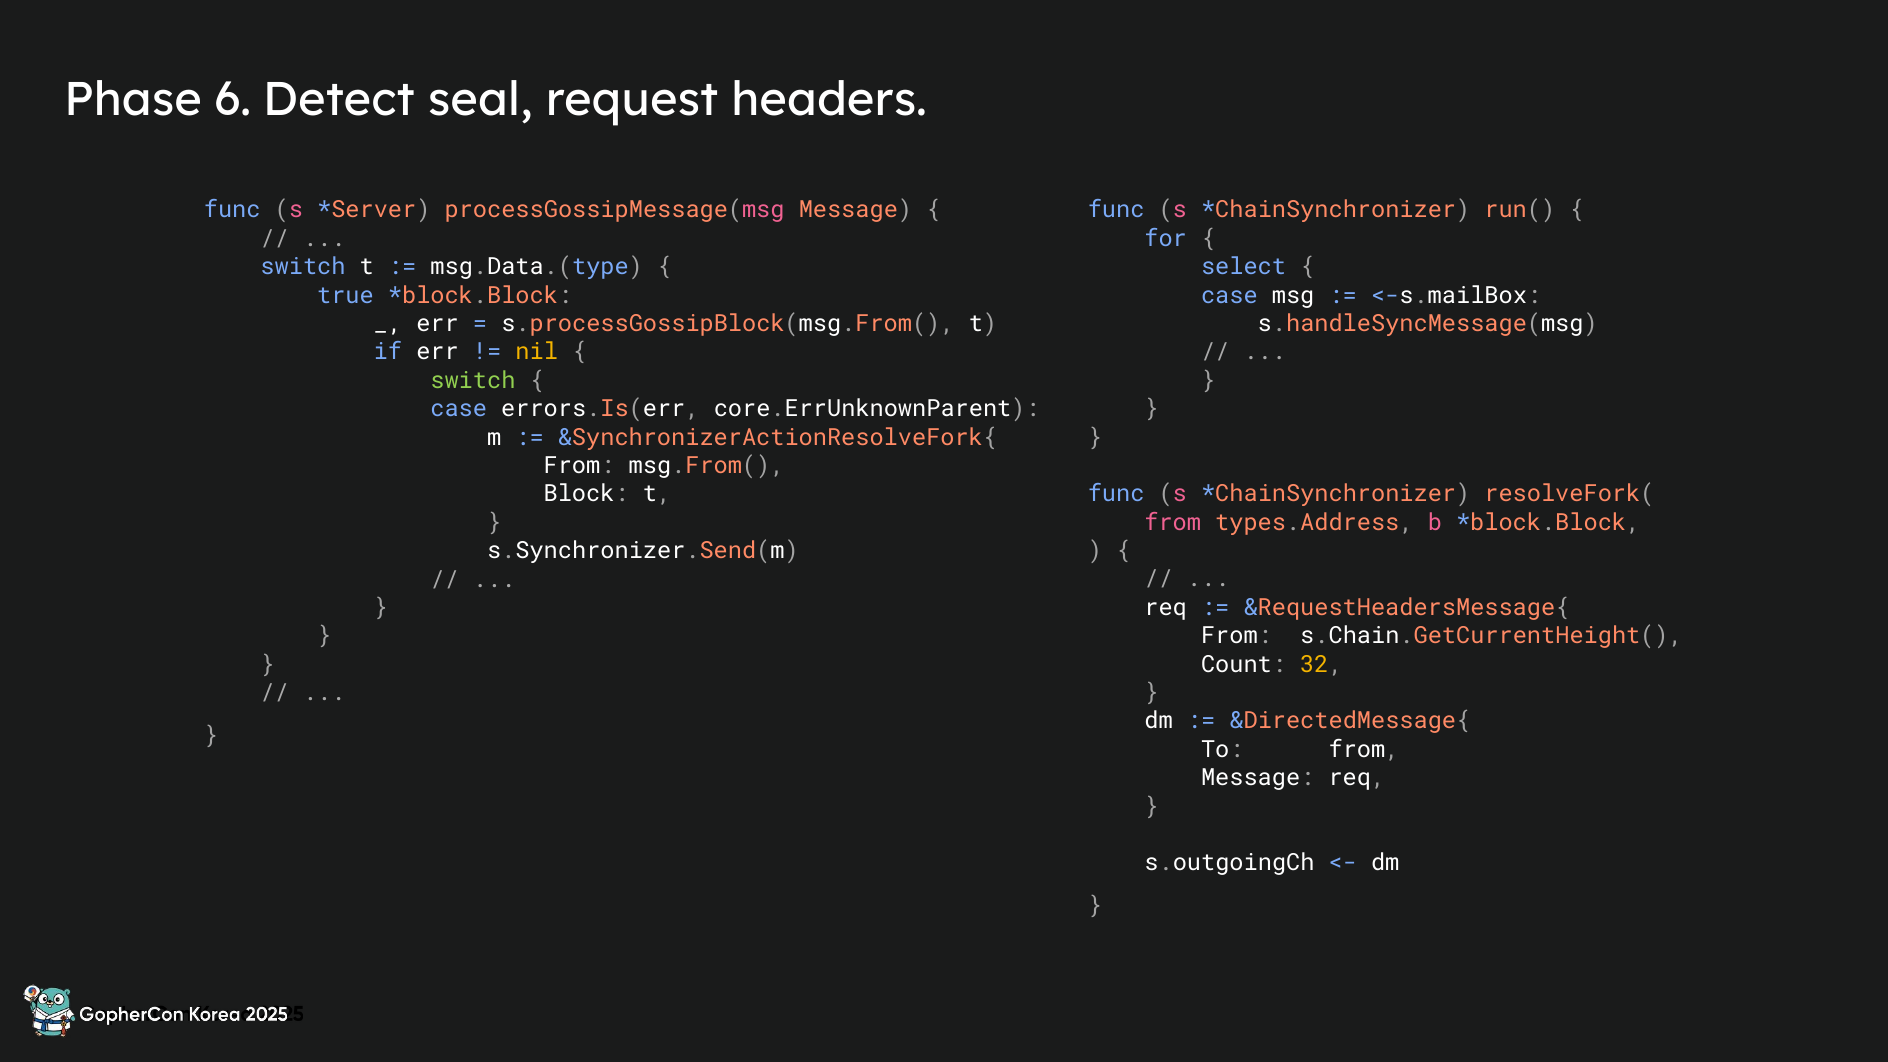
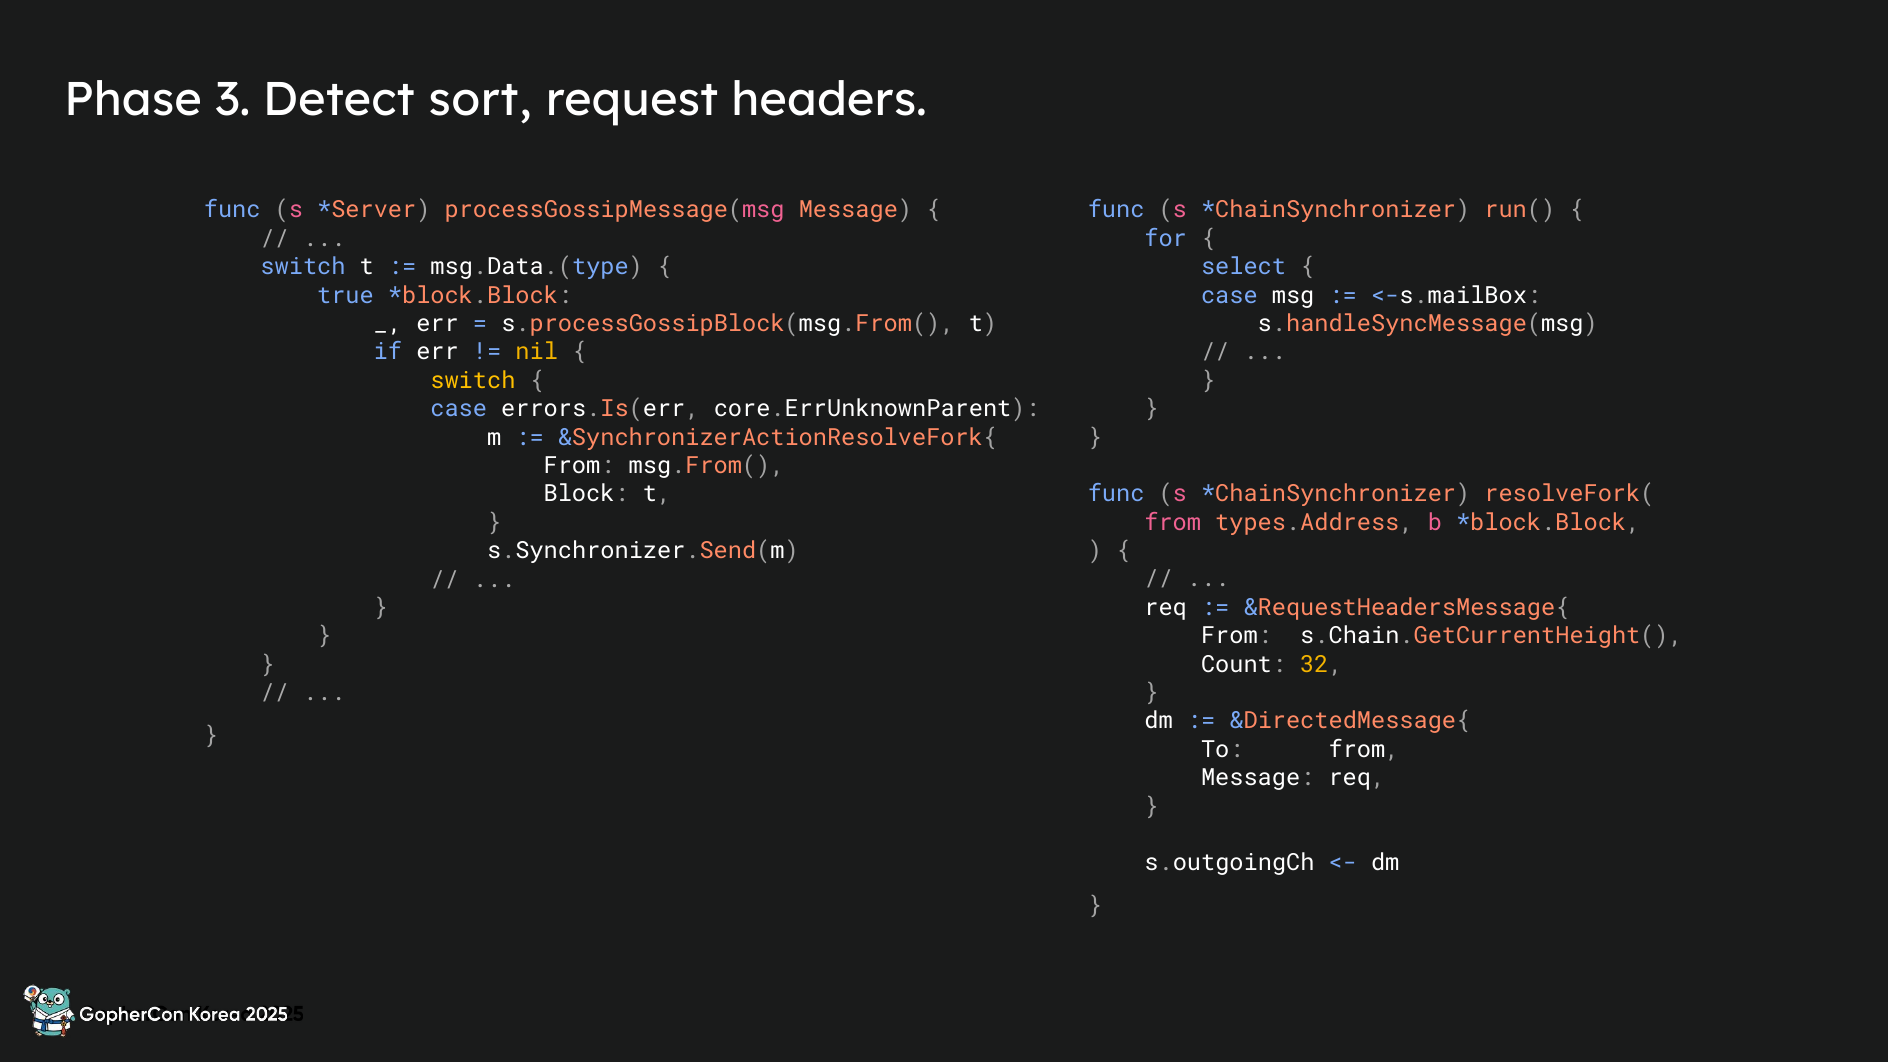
6: 6 -> 3 (233, 99)
seal: seal -> sort (480, 99)
switch colour: light green -> yellow (473, 381)
